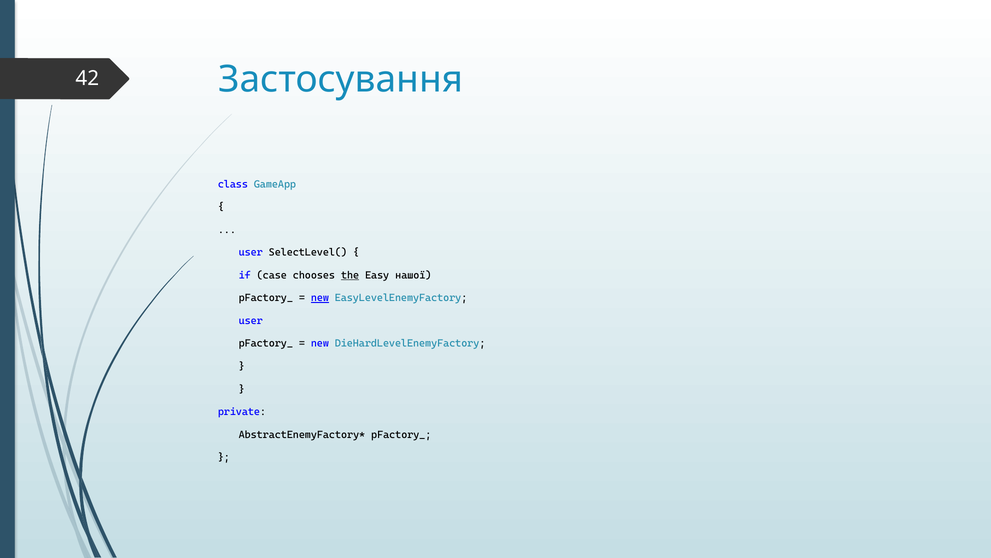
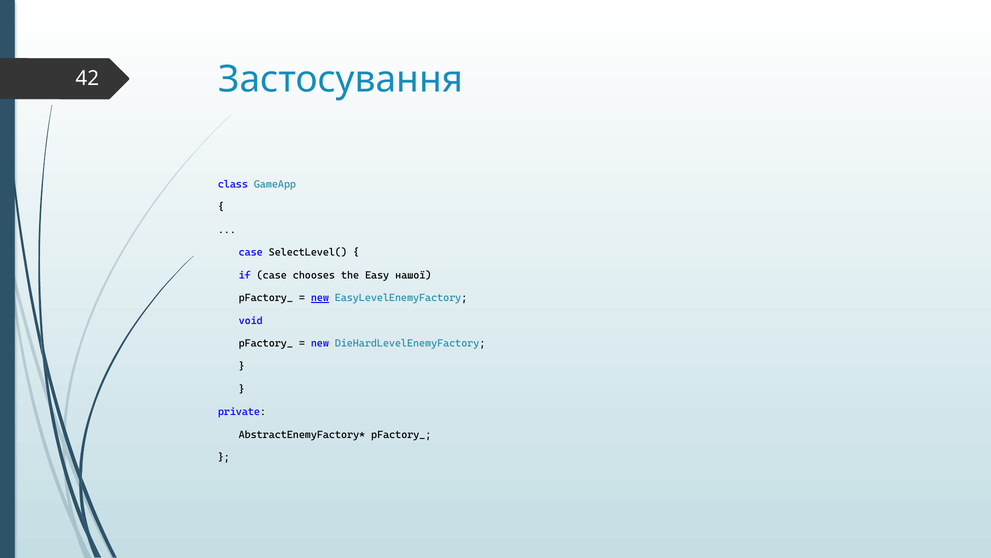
user: user -> case (251, 252)
the underline: present -> none (350, 275)
user: user -> void (251, 320)
